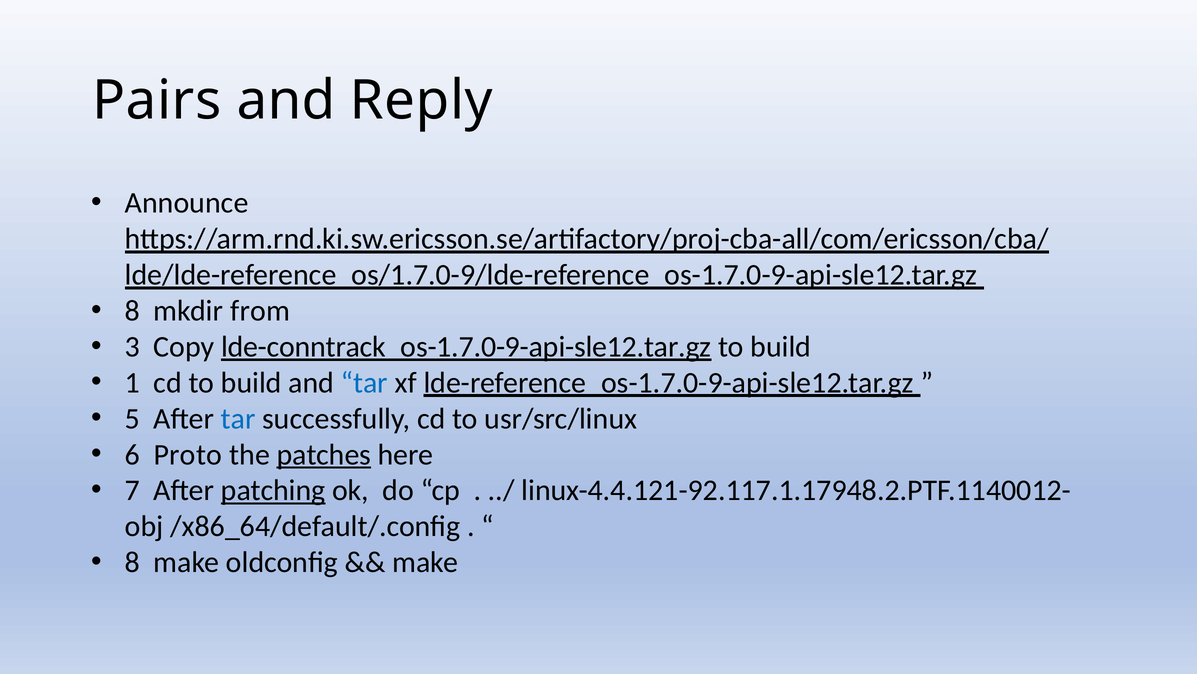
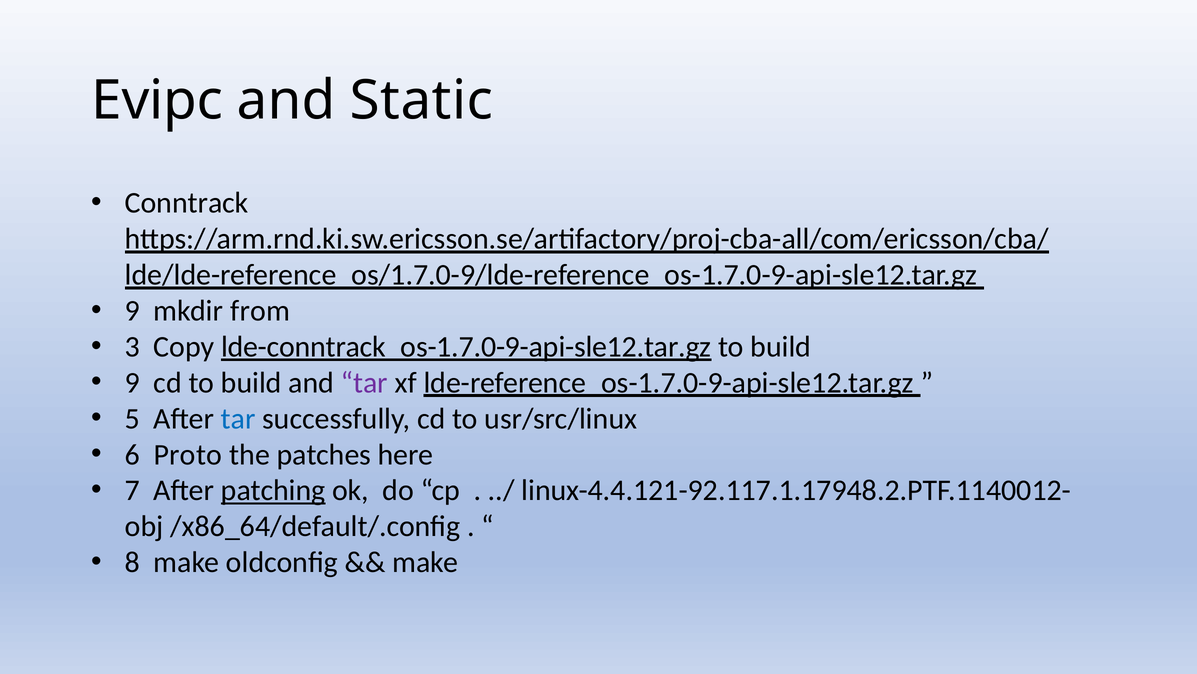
Pairs: Pairs -> Evipc (157, 101)
Reply: Reply -> Static (421, 101)
Announce: Announce -> Conntrack (187, 203)
8: 8 -> 9 (132, 311)
1: 1 -> 9 (132, 382)
tar colour: blue -> purple (364, 382)
patches underline: present -> none (324, 454)
